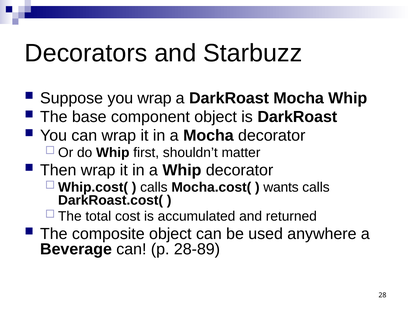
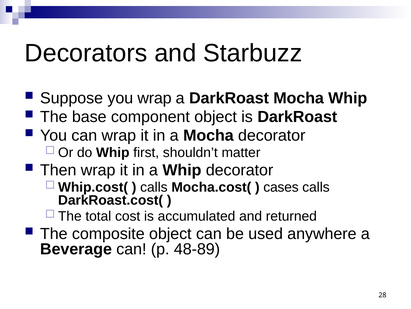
wants: wants -> cases (281, 187)
28-89: 28-89 -> 48-89 (197, 249)
